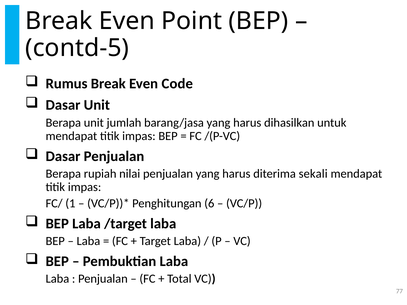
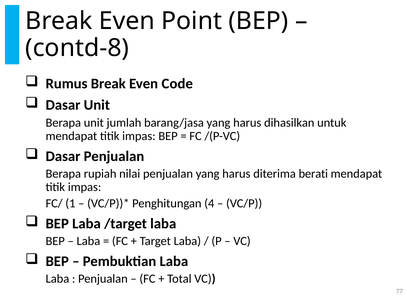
contd-5: contd-5 -> contd-8 (77, 48)
sekali: sekali -> berati (313, 174)
6: 6 -> 4 (209, 204)
